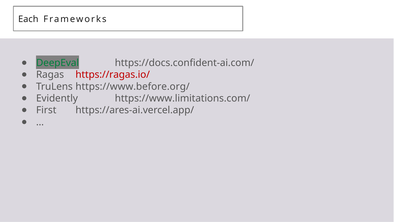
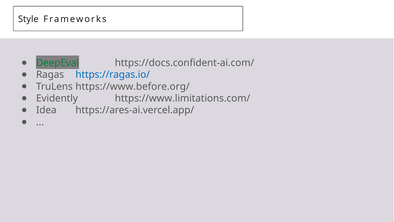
Each: Each -> Style (28, 19)
https://ragas.io/ colour: red -> blue (113, 75)
First: First -> Idea (46, 110)
